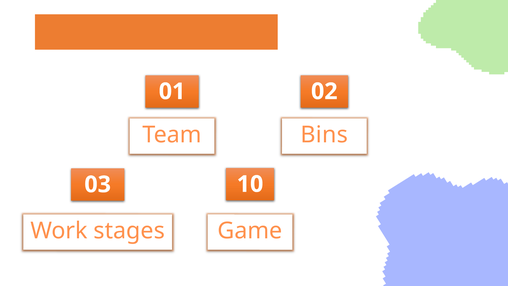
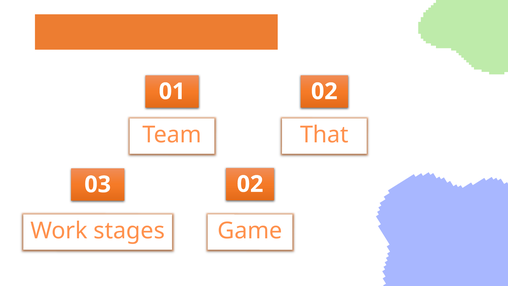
Bins: Bins -> That (324, 135)
03 10: 10 -> 02 (250, 184)
